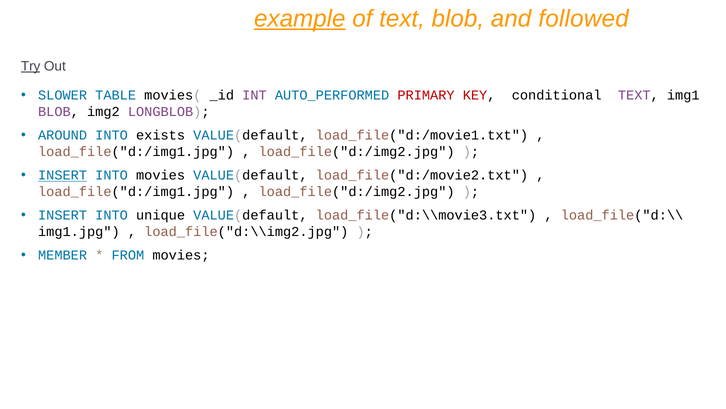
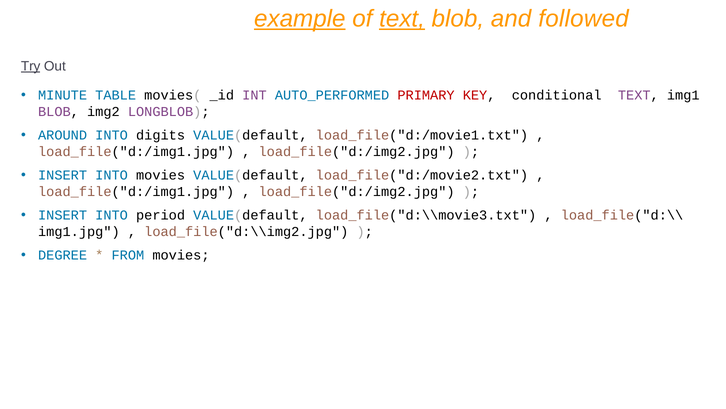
text underline: none -> present (402, 19)
SLOWER: SLOWER -> MINUTE (63, 95)
exists: exists -> digits (161, 135)
INSERT underline: present -> none (63, 175)
unique: unique -> period (161, 215)
MEMBER: MEMBER -> DEGREE (63, 255)
